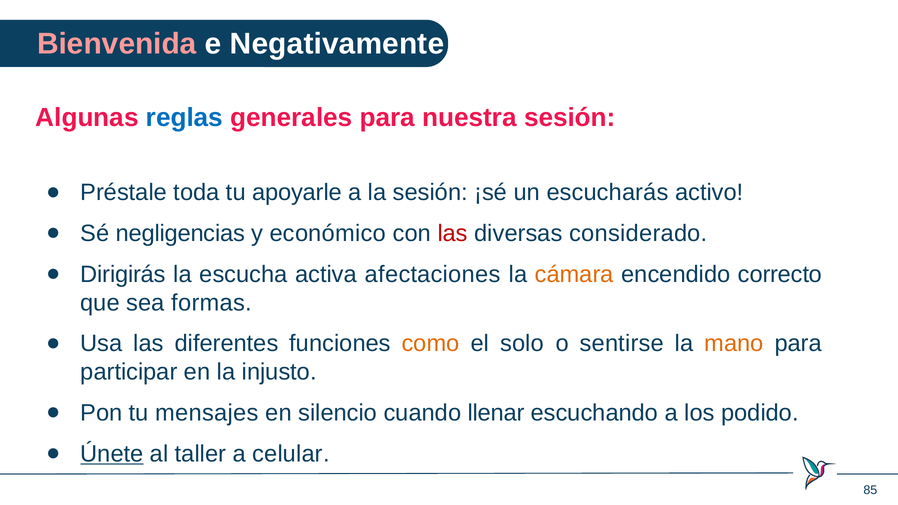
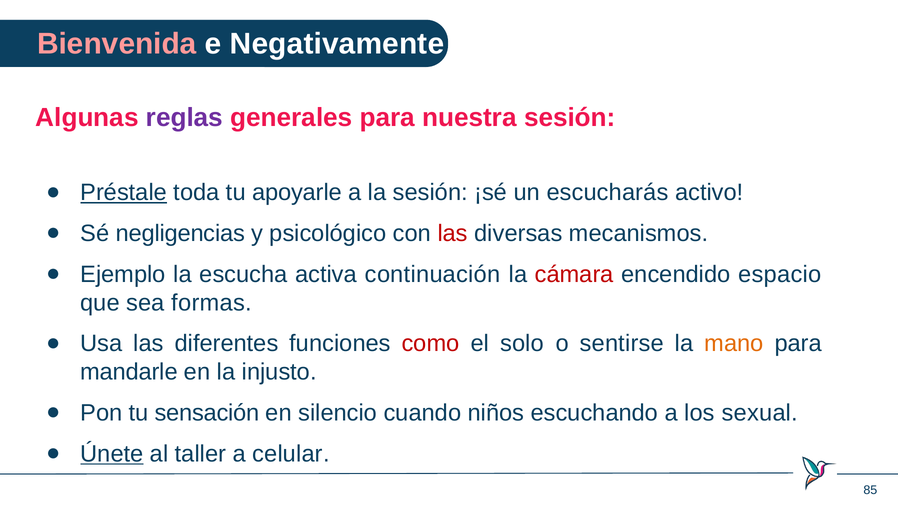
reglas colour: blue -> purple (184, 117)
Préstale underline: none -> present (124, 193)
económico: económico -> psicológico (328, 234)
considerado: considerado -> mecanismos (639, 234)
Dirigirás: Dirigirás -> Ejemplo (123, 274)
afectaciones: afectaciones -> continuación (433, 274)
cámara colour: orange -> red (574, 274)
correcto: correcto -> espacio (780, 274)
como colour: orange -> red (431, 344)
participar: participar -> mandarle (129, 372)
mensajes: mensajes -> sensación (207, 413)
llenar: llenar -> niños (496, 413)
podido: podido -> sexual (760, 413)
